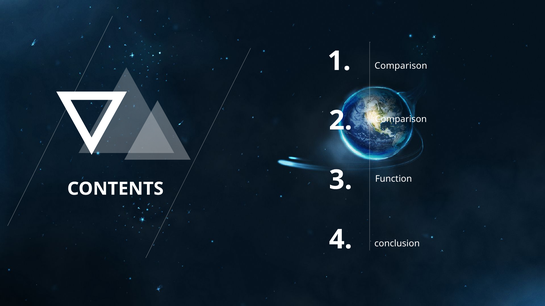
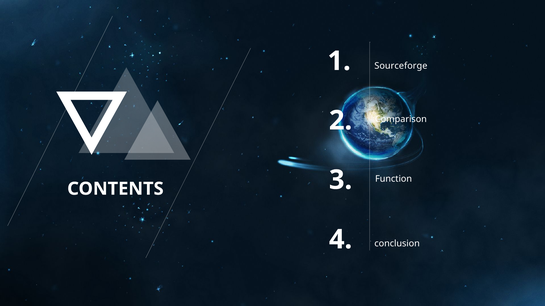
Comparison: Comparison -> Sourceforge (401, 66)
